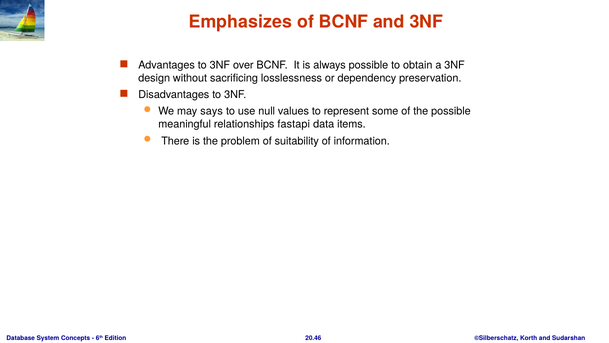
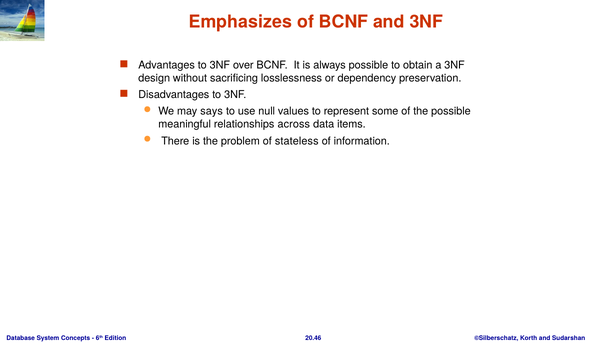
fastapi: fastapi -> across (294, 124)
suitability: suitability -> stateless (297, 141)
